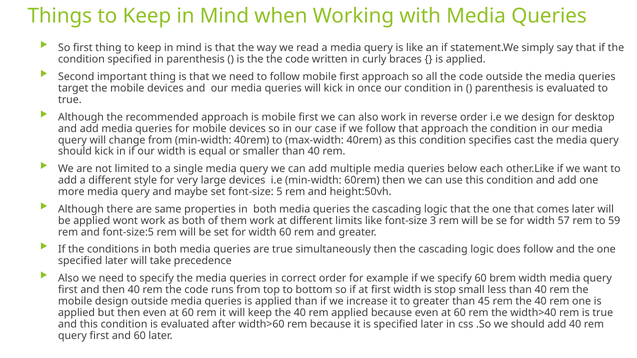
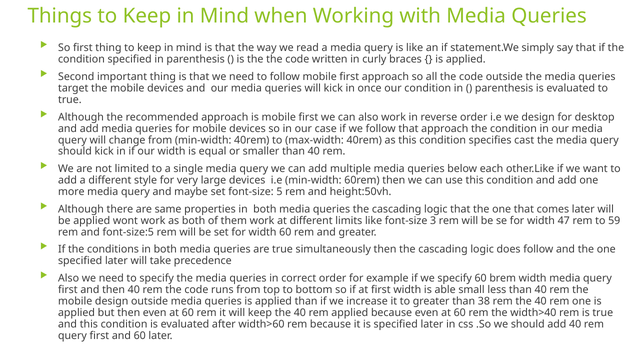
57: 57 -> 47 (564, 221)
stop: stop -> able (445, 290)
45: 45 -> 38 (484, 301)
